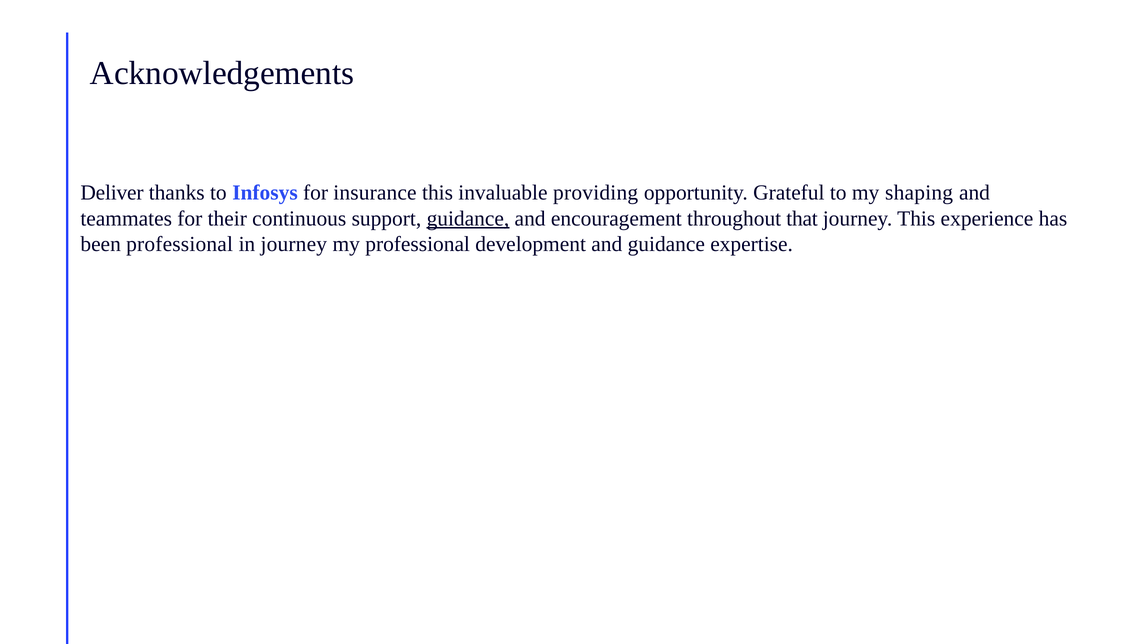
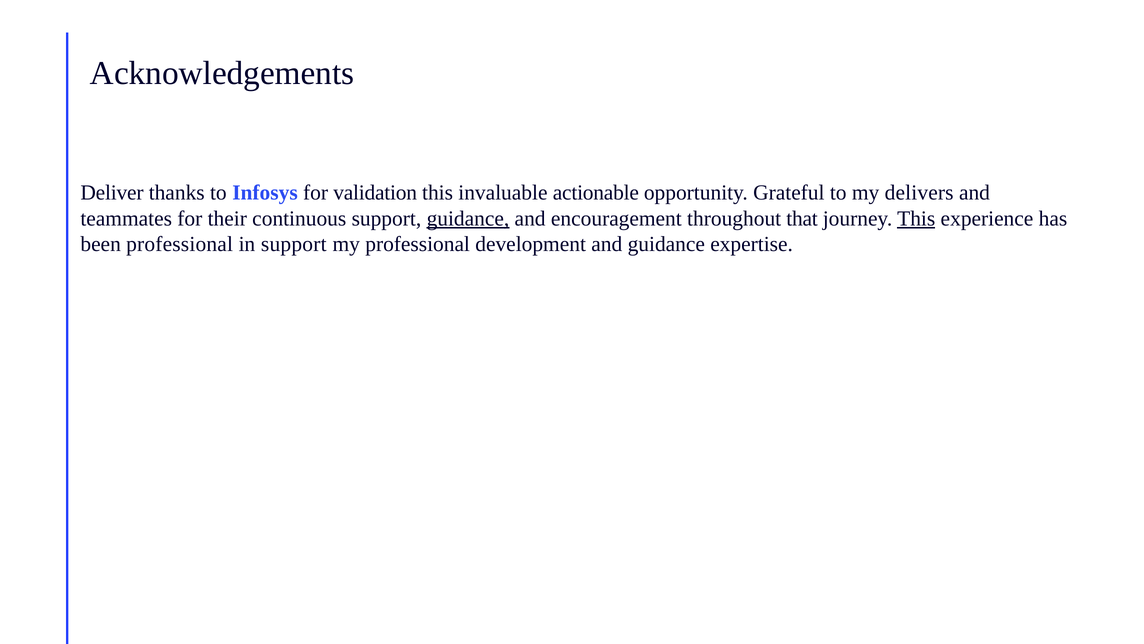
insurance: insurance -> validation (375, 193)
providing: providing -> actionable (596, 193)
shaping: shaping -> delivers (919, 193)
This underline: none -> present (916, 218)
in journey: journey -> support (294, 244)
